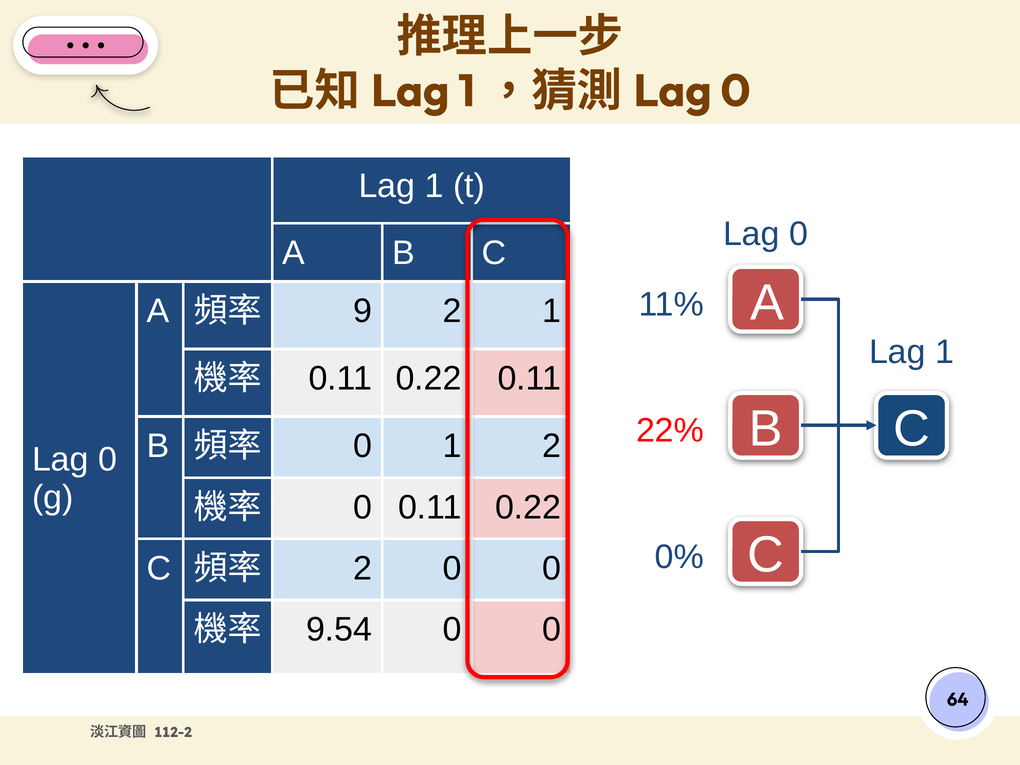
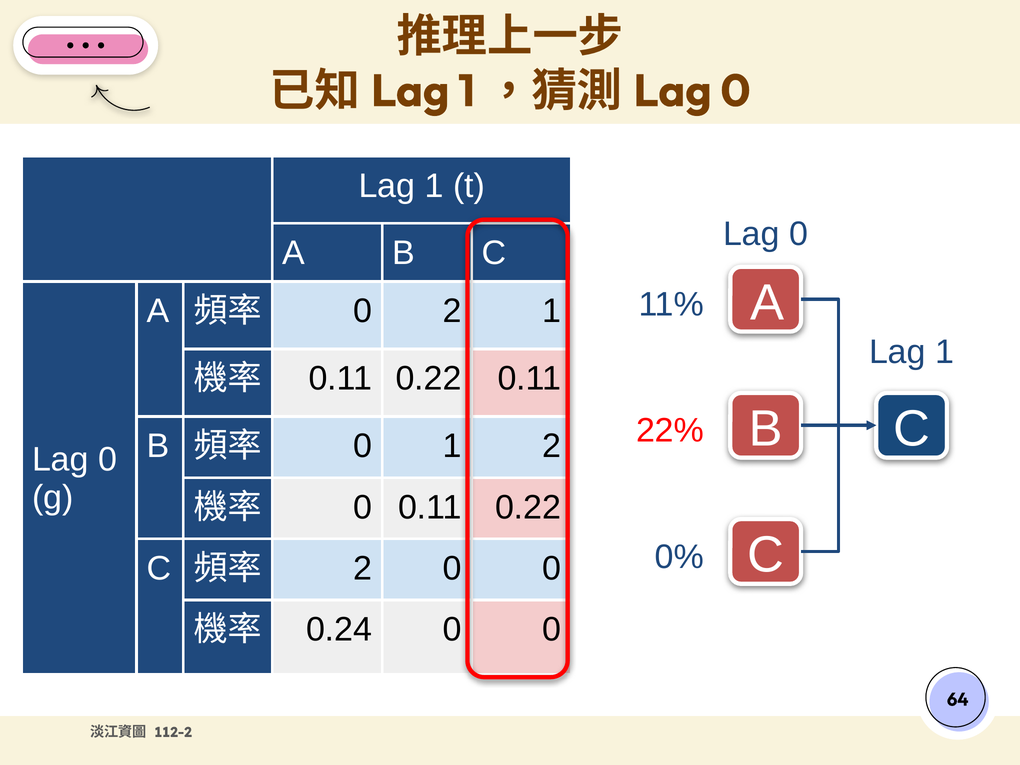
9: 9 -> 0 (363, 311)
9.54: 9.54 -> 0.24 (339, 630)
